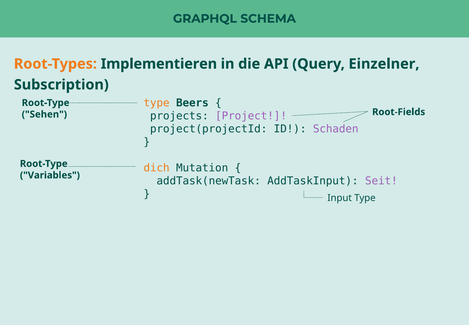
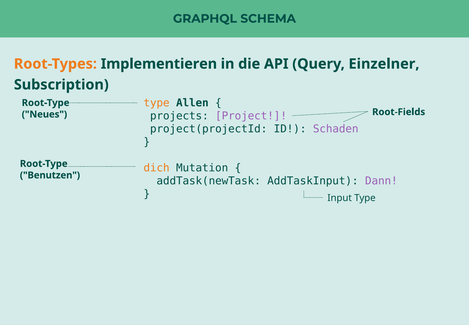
Beers: Beers -> Allen (192, 103)
Sehen: Sehen -> Neues (44, 114)
Variables: Variables -> Benutzen (50, 175)
Seit: Seit -> Dann (381, 181)
